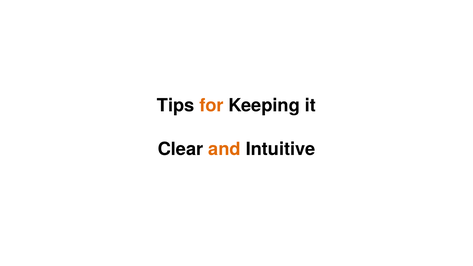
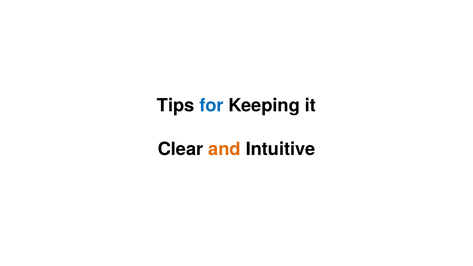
for colour: orange -> blue (211, 105)
